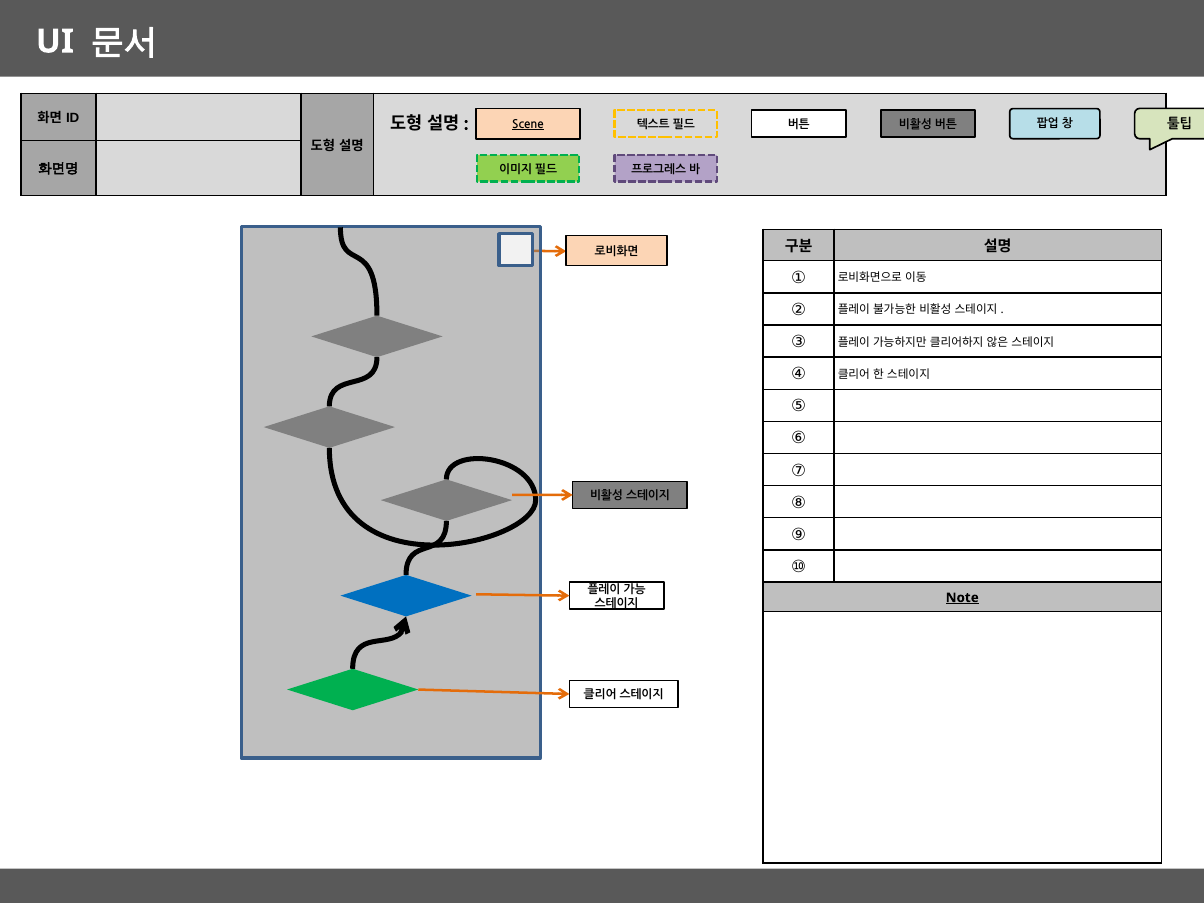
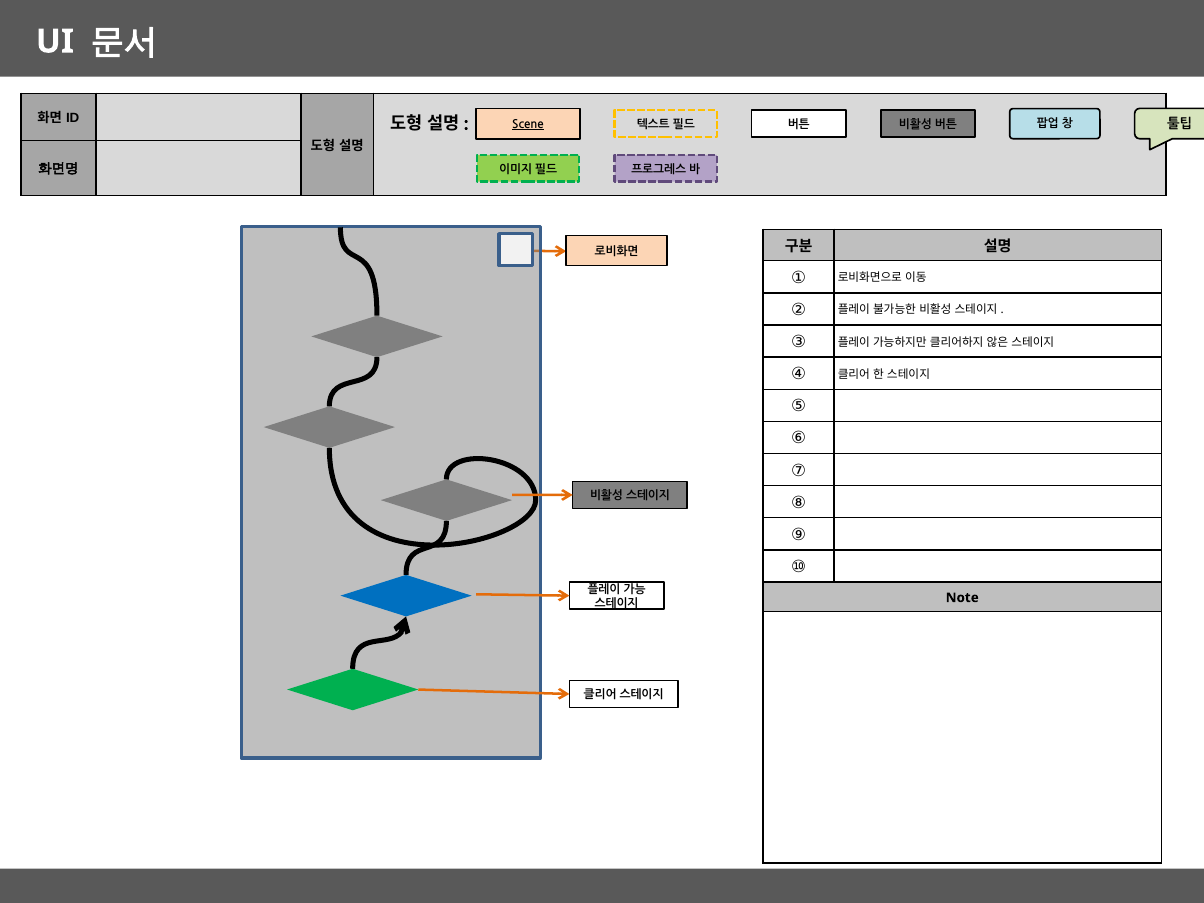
Note underline: present -> none (962, 598)
